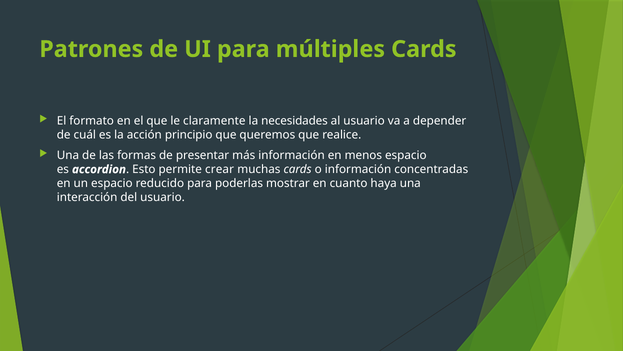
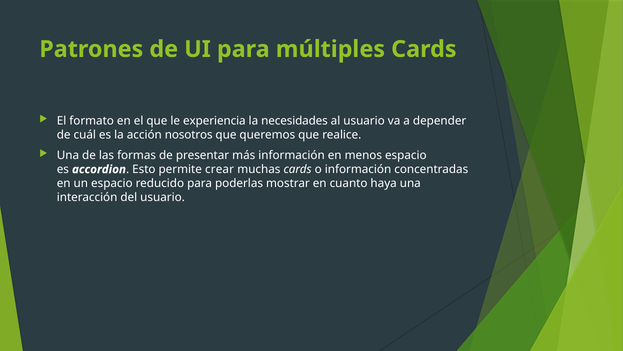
claramente: claramente -> experiencia (214, 121)
principio: principio -> nosotros (189, 135)
